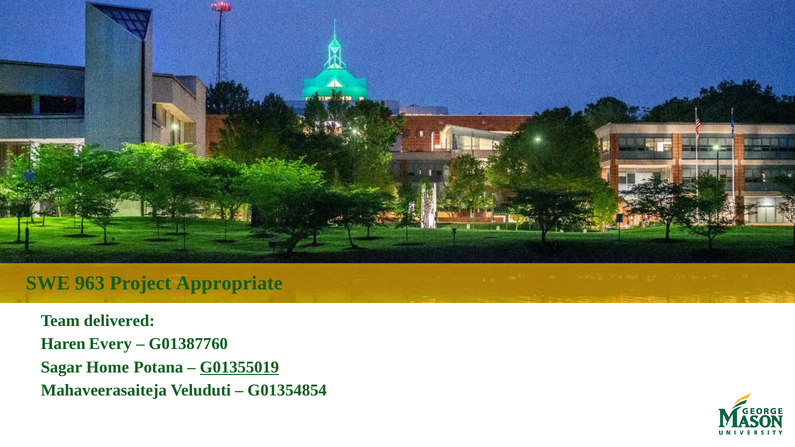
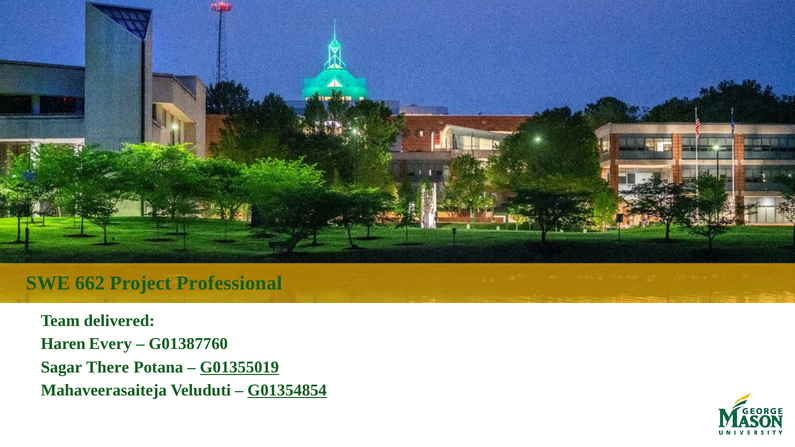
963: 963 -> 662 (90, 283)
Appropriate: Appropriate -> Professional (229, 283)
Home: Home -> There (108, 367)
G01354854 underline: none -> present (287, 391)
